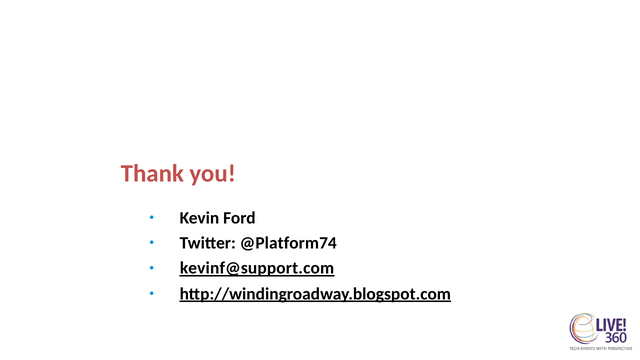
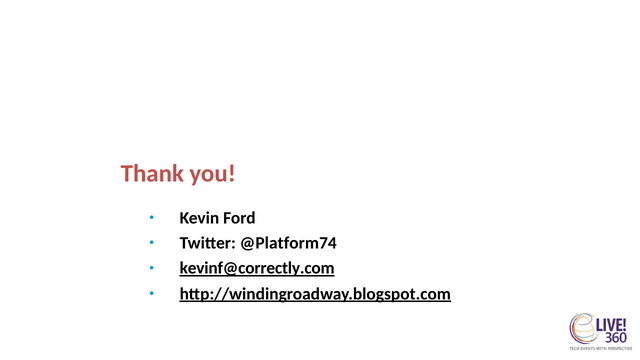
kevinf@support.com: kevinf@support.com -> kevinf@correctly.com (257, 268)
